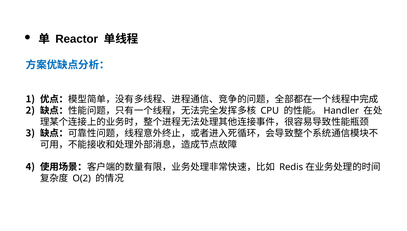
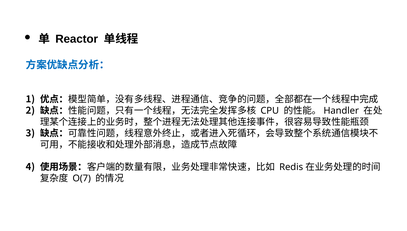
O(2: O(2 -> O(7 (82, 178)
